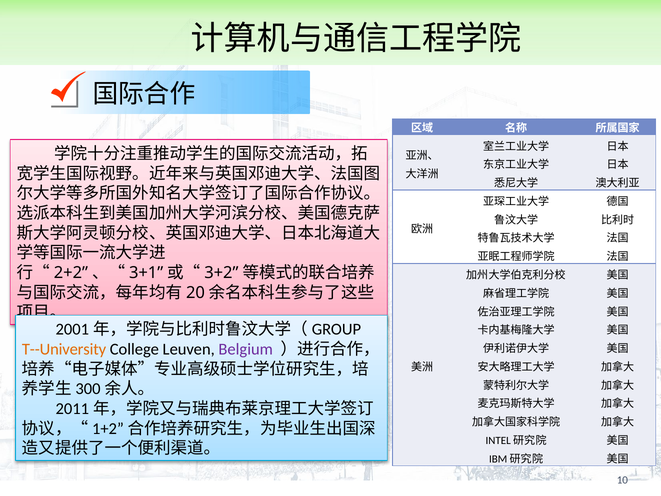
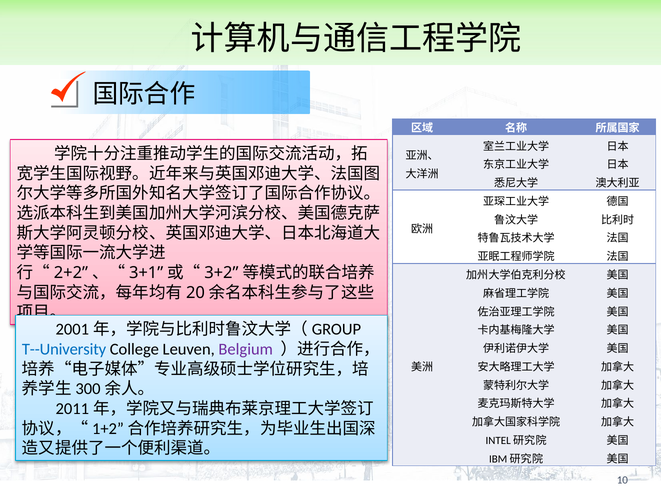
T--University colour: orange -> blue (64, 349)
